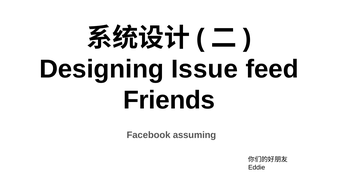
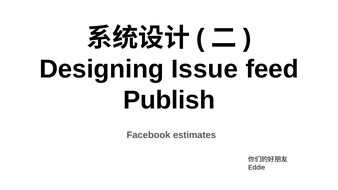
Friends: Friends -> Publish (169, 100)
assuming: assuming -> estimates (194, 135)
